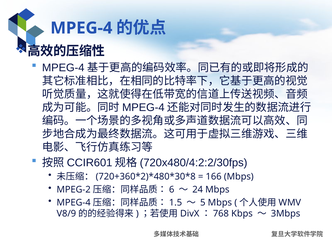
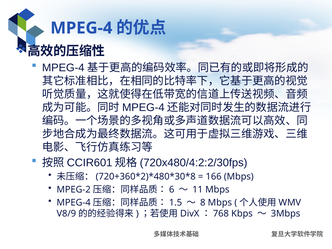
24: 24 -> 11 (198, 190)
5: 5 -> 8 (203, 203)
